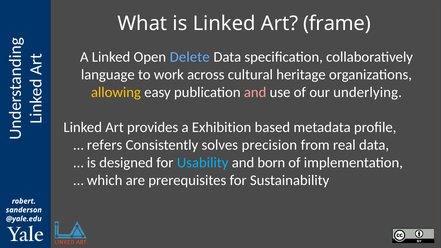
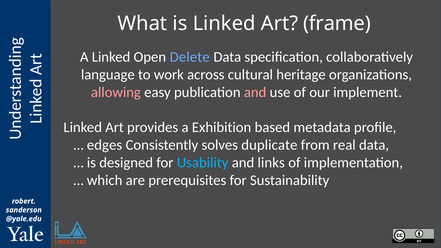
allowing colour: yellow -> pink (116, 92)
underlying: underlying -> implement (368, 92)
refers: refers -> edges (105, 145)
precision: precision -> duplicate (269, 145)
born: born -> links (271, 163)
